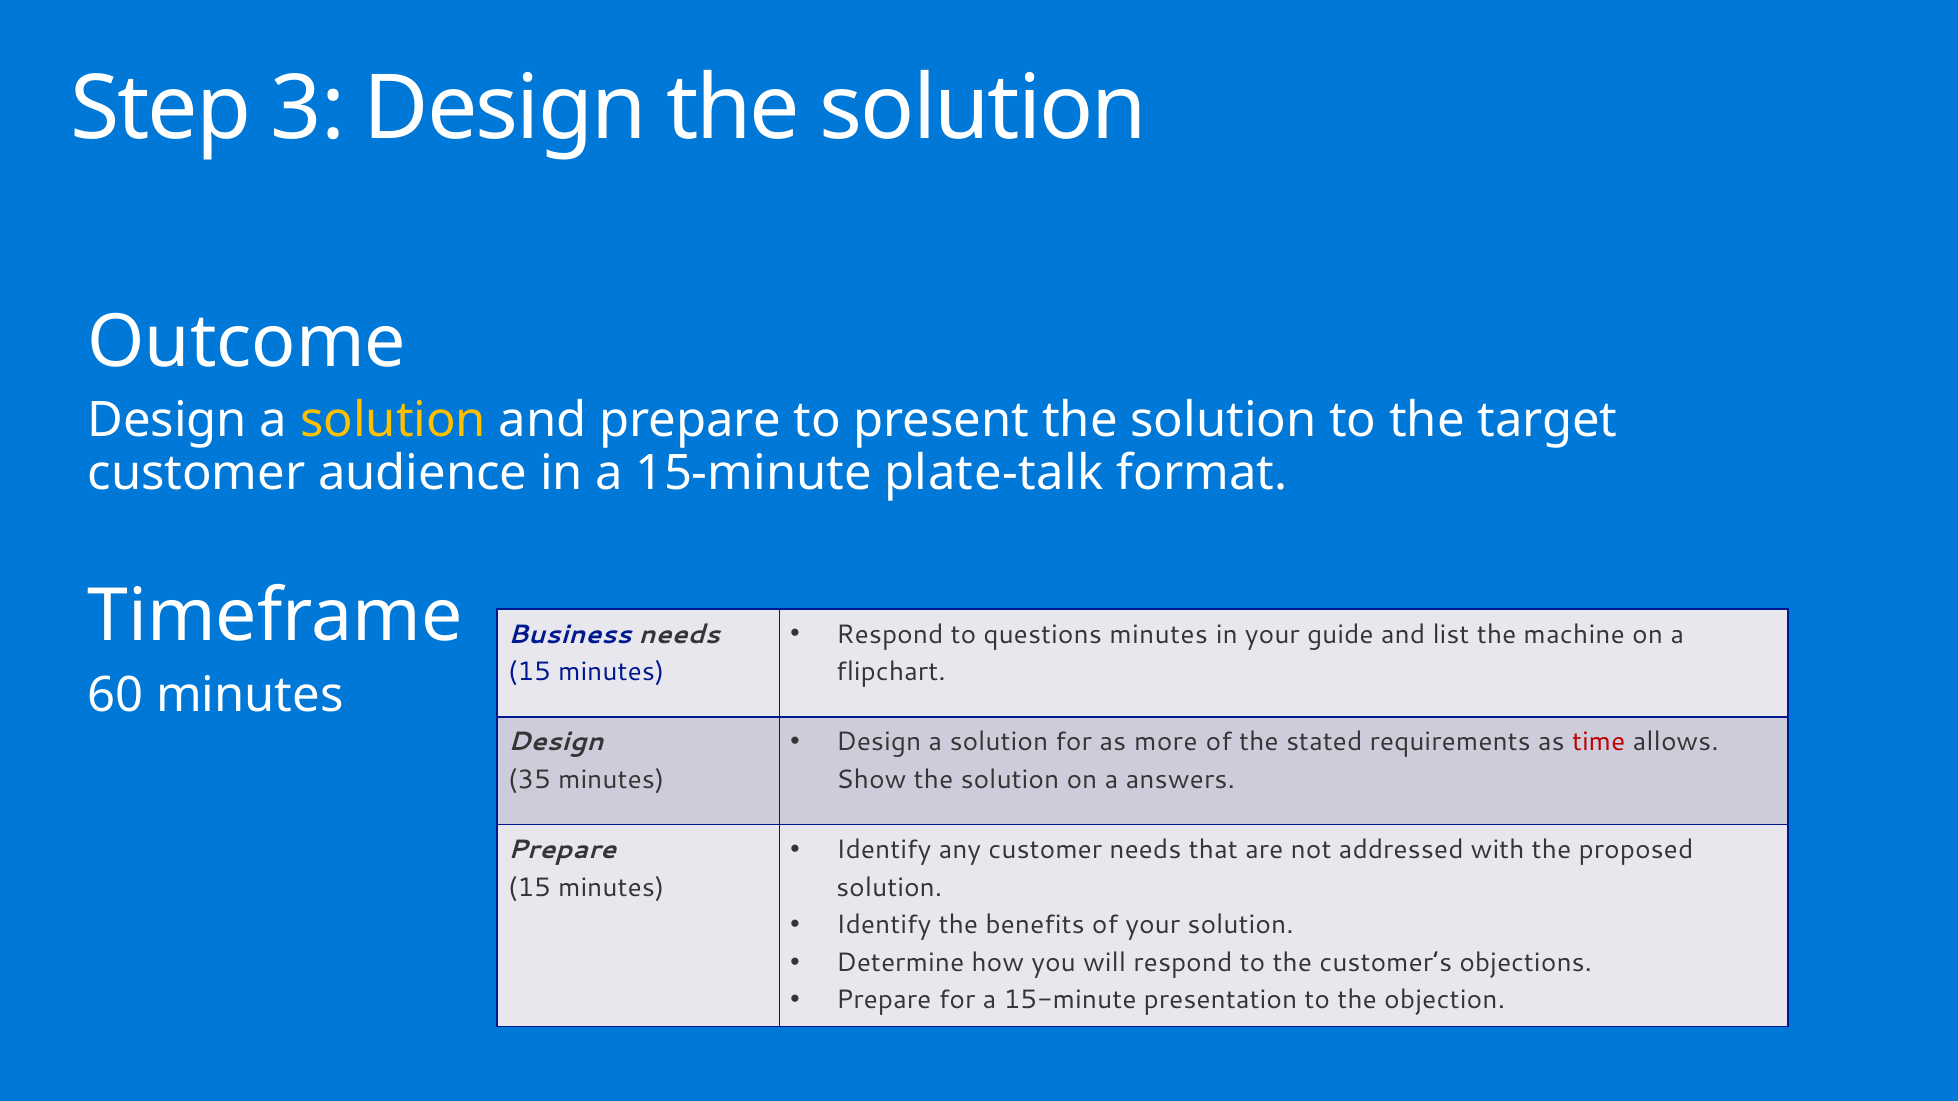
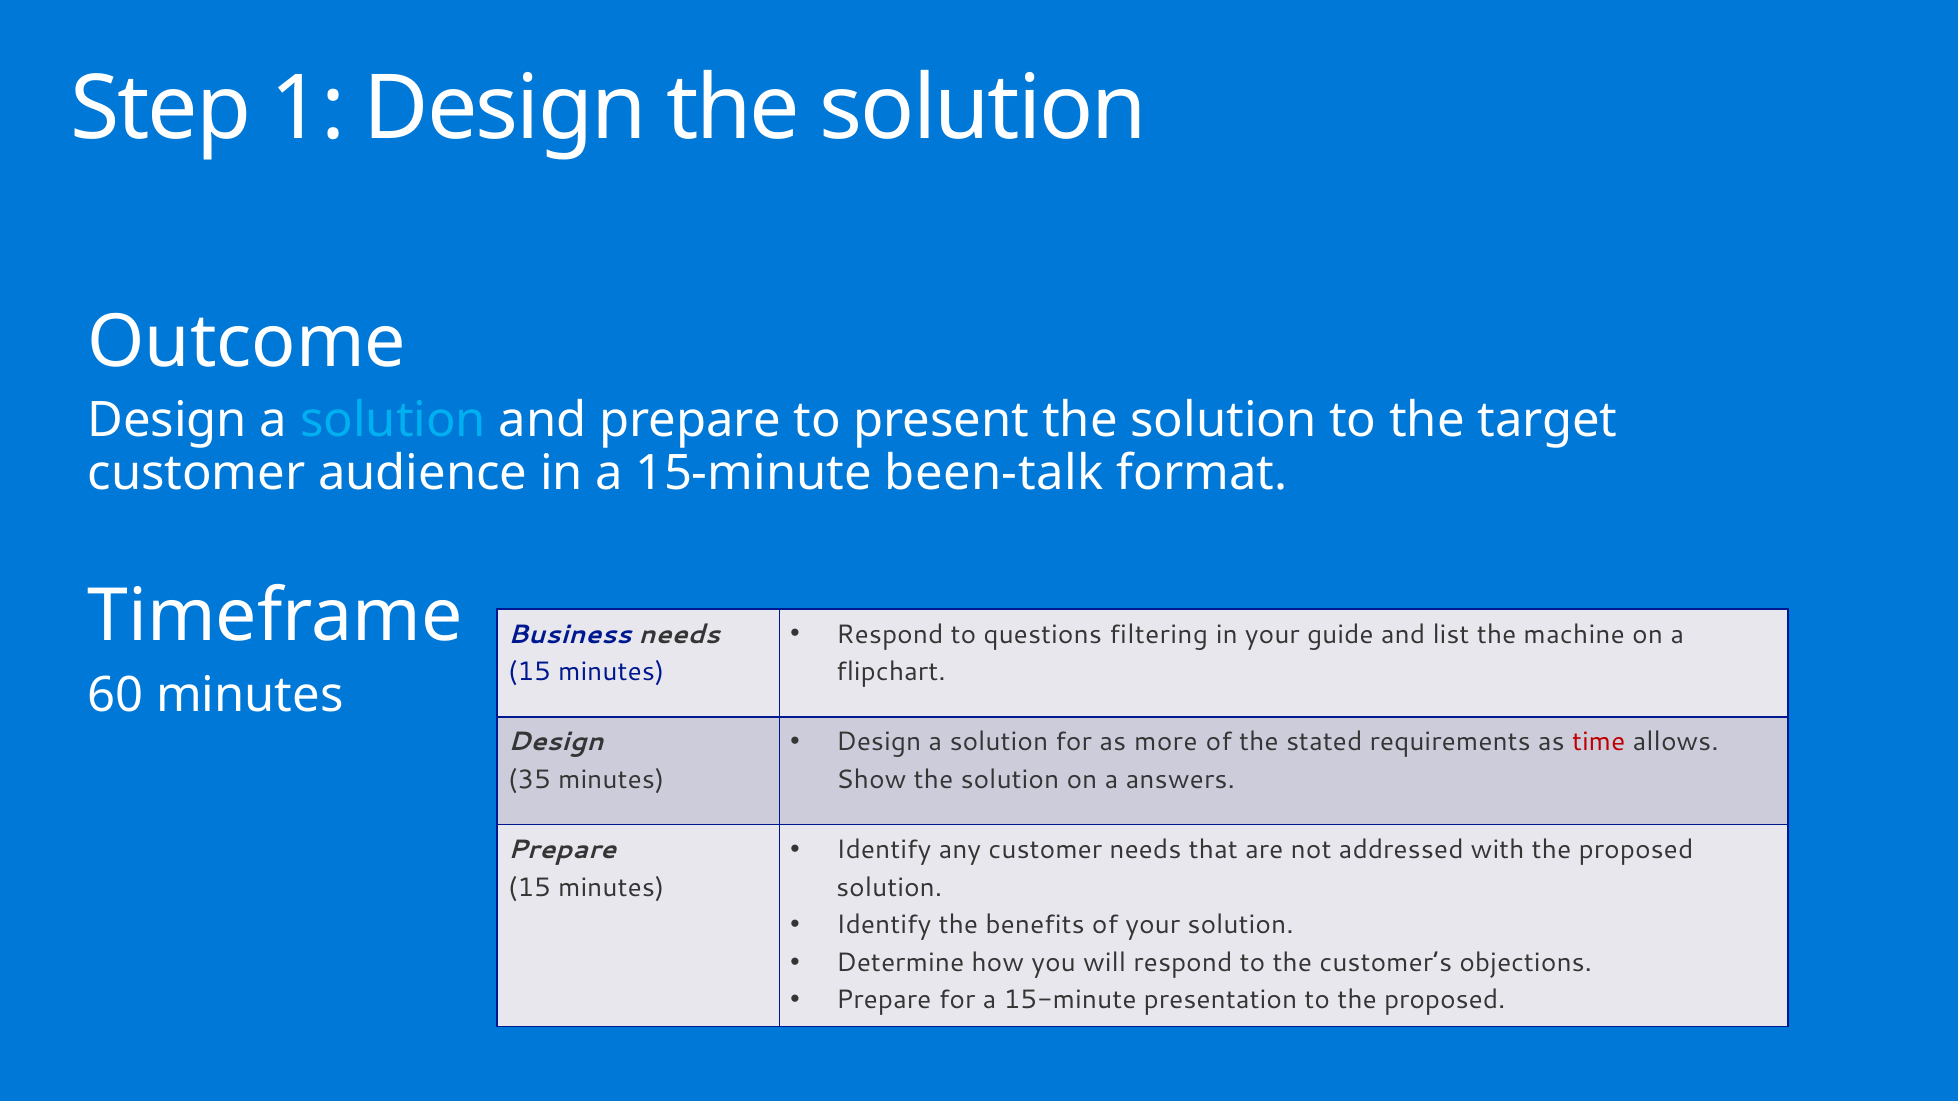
3: 3 -> 1 (308, 109)
solution colour: yellow -> light blue (393, 421)
plate-talk: plate-talk -> been-talk (994, 474)
questions minutes: minutes -> filtering (1159, 634)
to the objection: objection -> proposed (1445, 1000)
